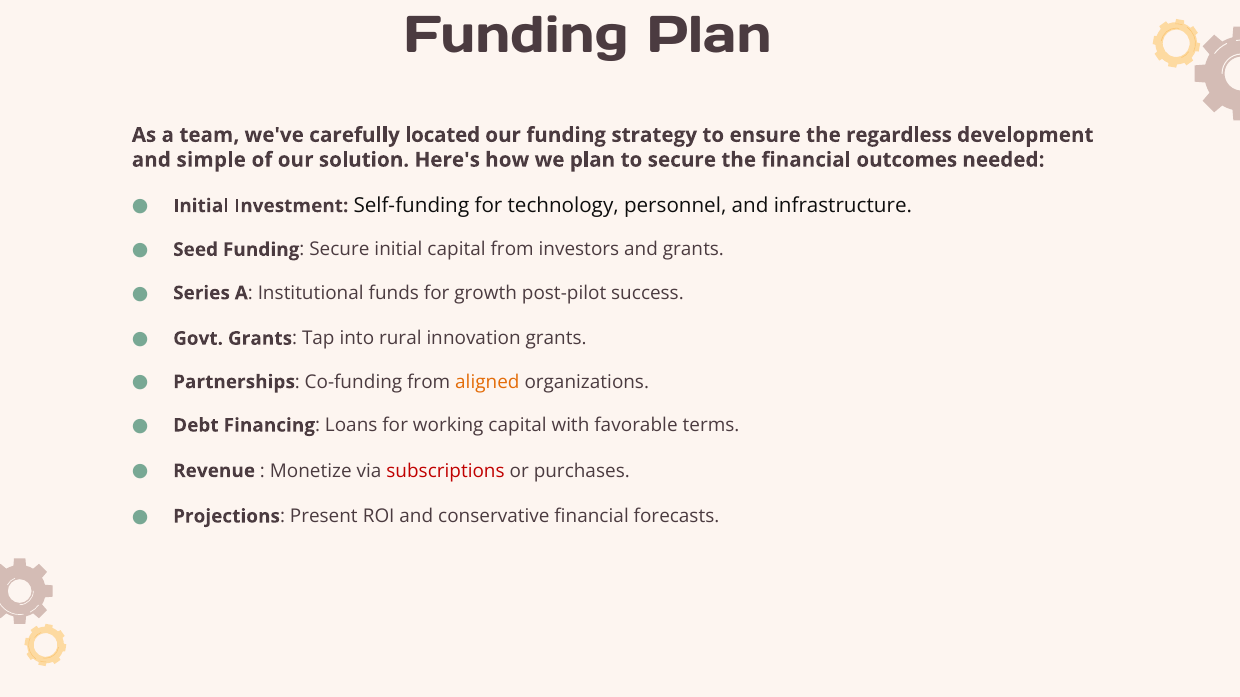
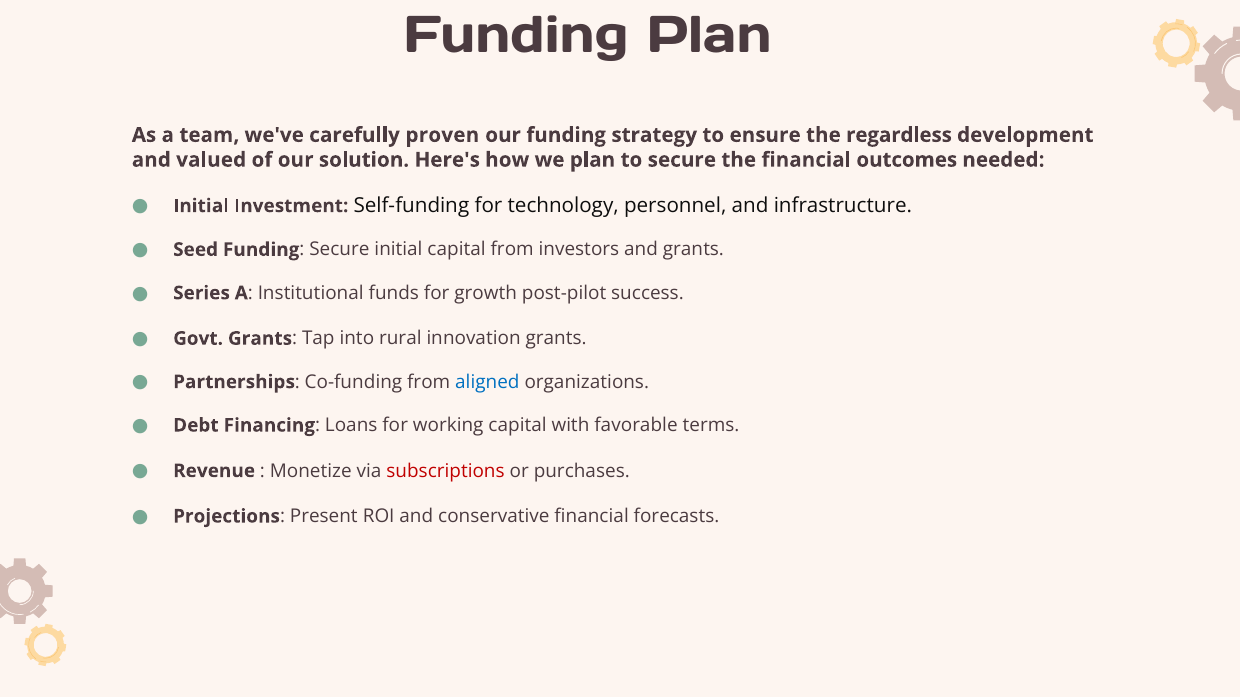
located: located -> proven (442, 135)
simple: simple -> valued (211, 160)
aligned colour: orange -> blue (487, 382)
